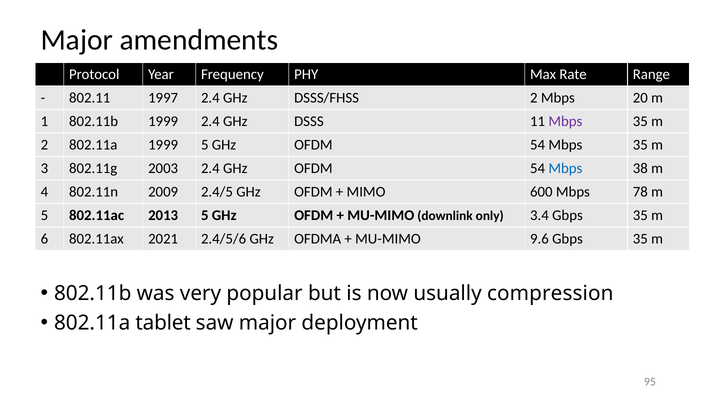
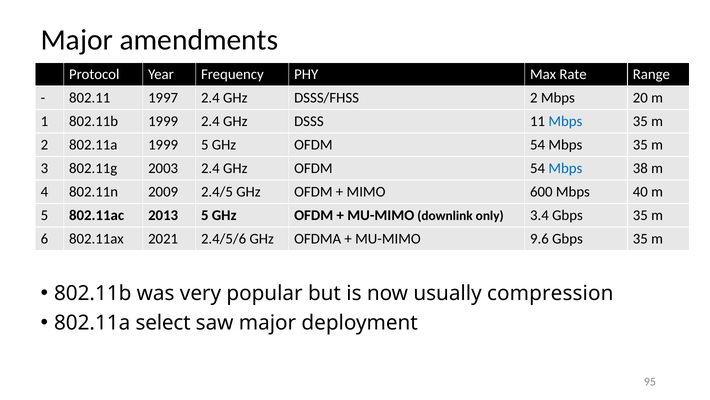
Mbps colour: purple -> blue (565, 121)
78: 78 -> 40 (640, 192)
tablet: tablet -> select (163, 322)
